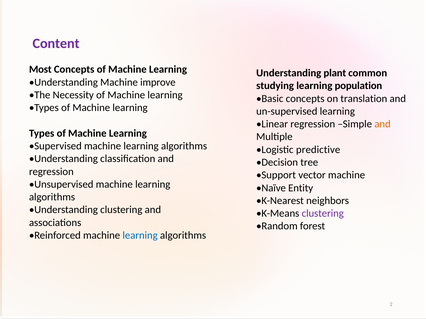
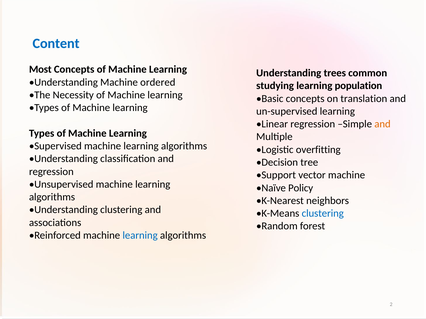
Content colour: purple -> blue (56, 44)
plant: plant -> trees (335, 73)
improve: improve -> ordered (158, 82)
predictive: predictive -> overfitting (318, 150)
Entity: Entity -> Policy (301, 188)
clustering colour: purple -> blue (323, 214)
